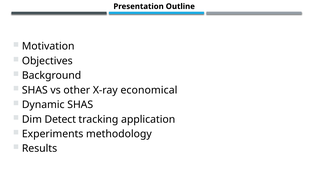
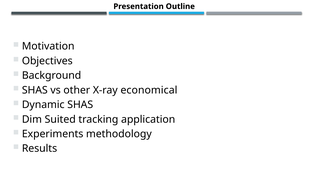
Detect: Detect -> Suited (60, 119)
